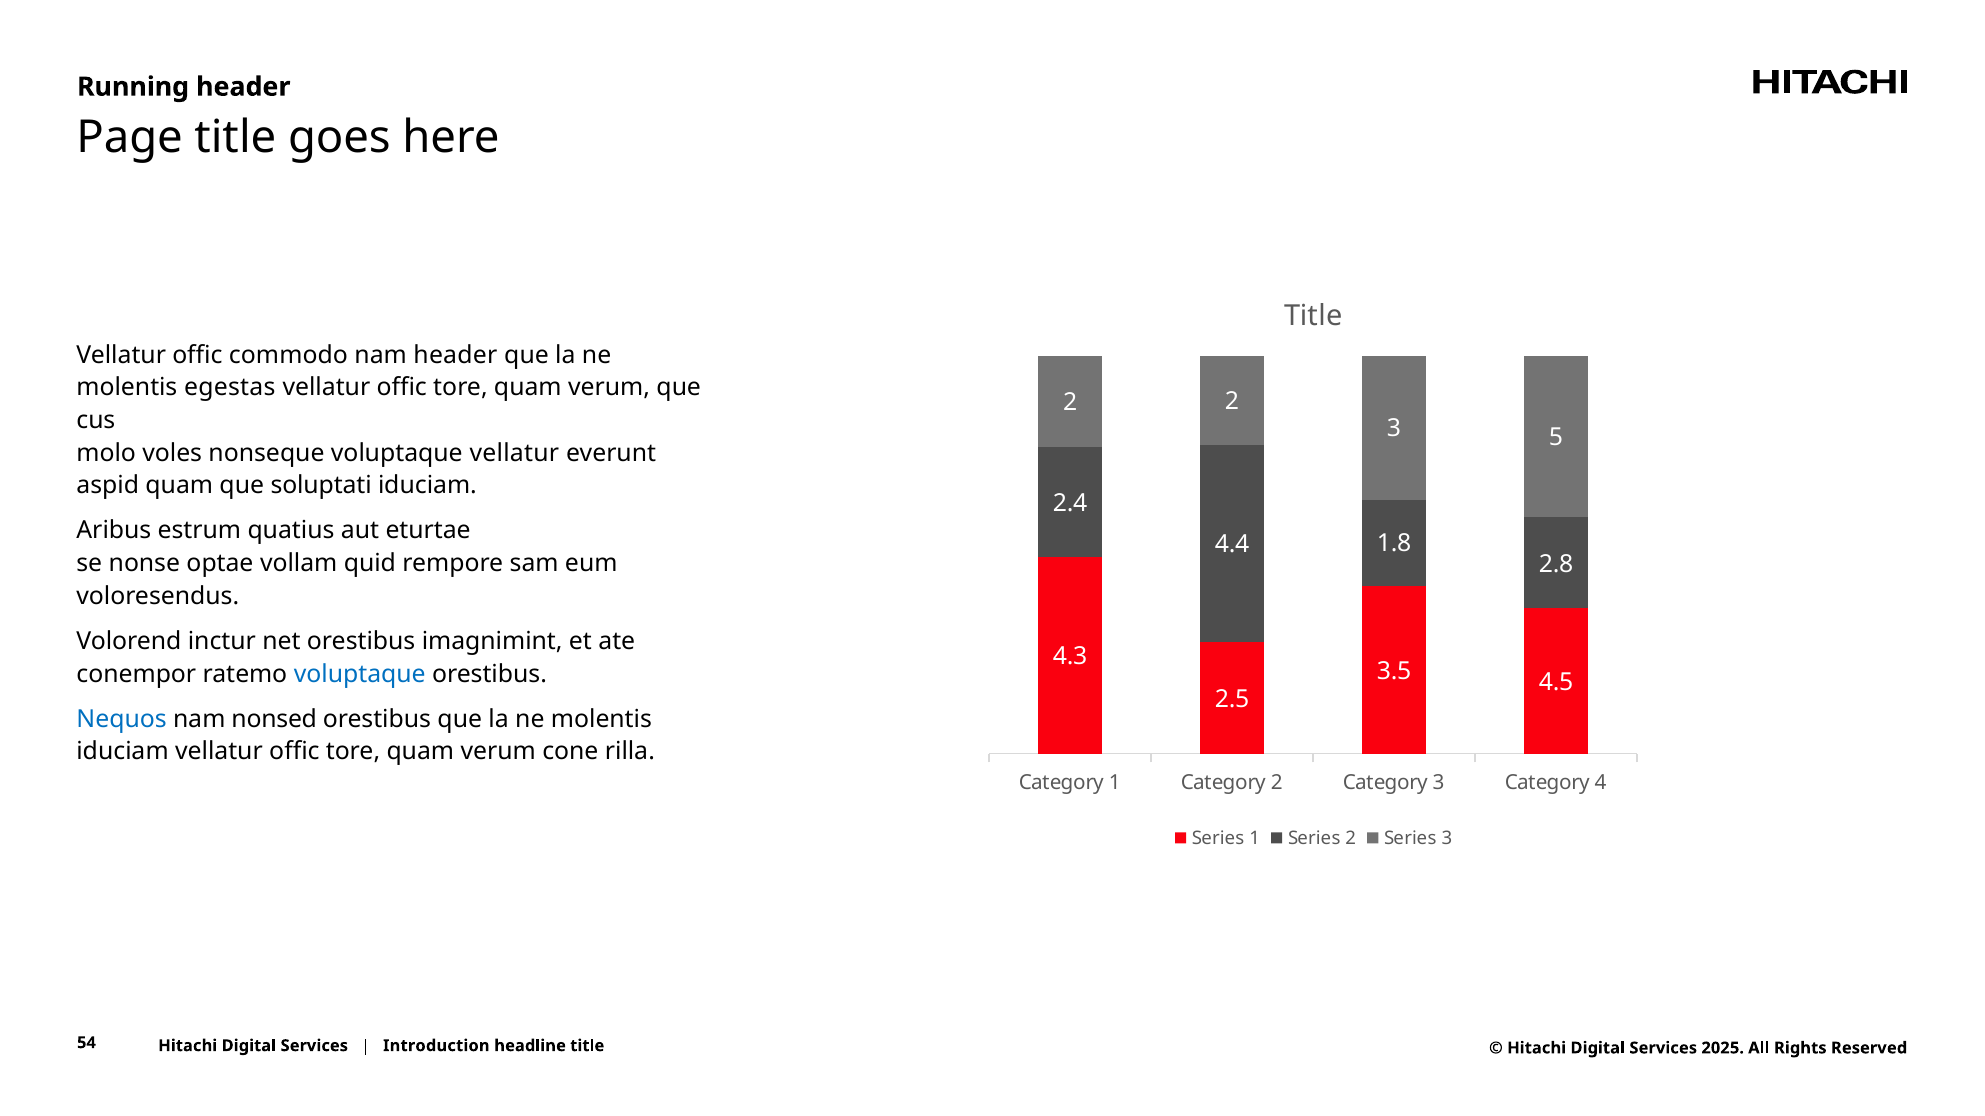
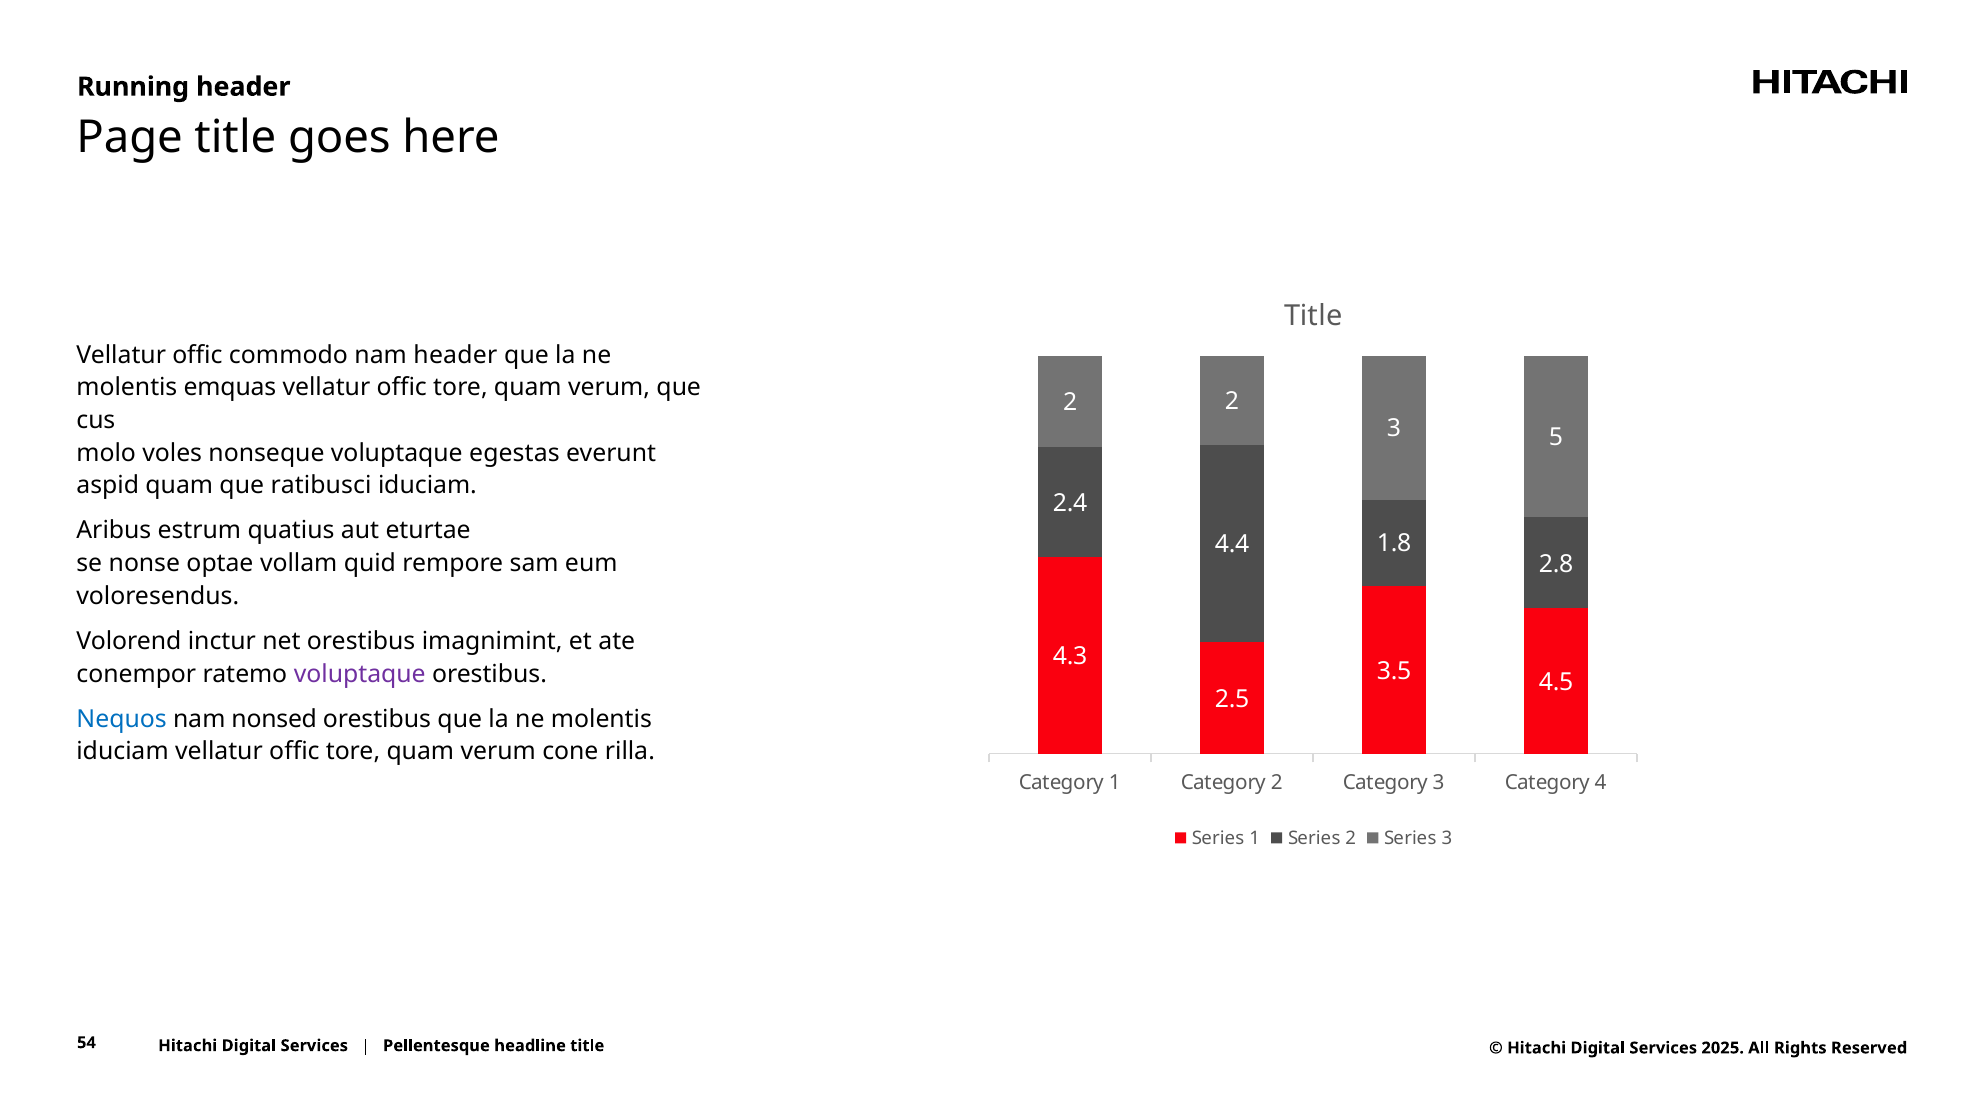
egestas: egestas -> emquas (230, 388)
voluptaque vellatur: vellatur -> egestas (514, 453)
soluptati: soluptati -> ratibusci (321, 486)
voluptaque colour: blue -> purple (360, 674)
Introduction: Introduction -> Pellentesque (436, 1046)
